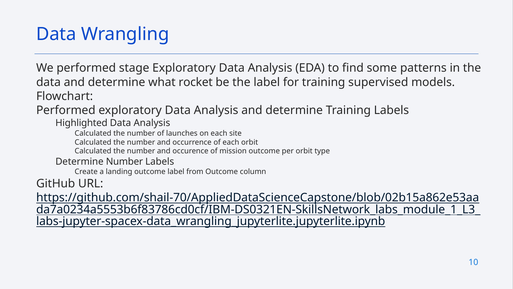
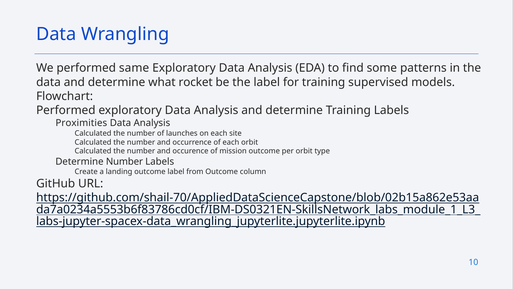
stage: stage -> same (134, 68)
Highlighted: Highlighted -> Proximities (81, 123)
